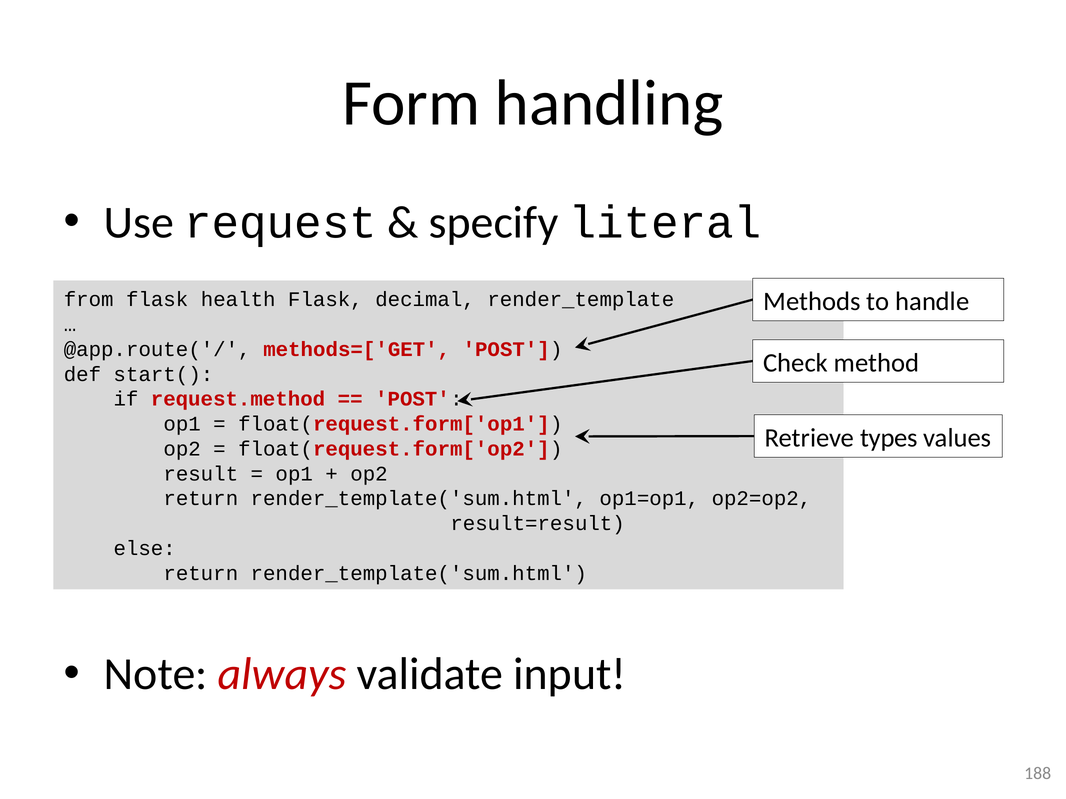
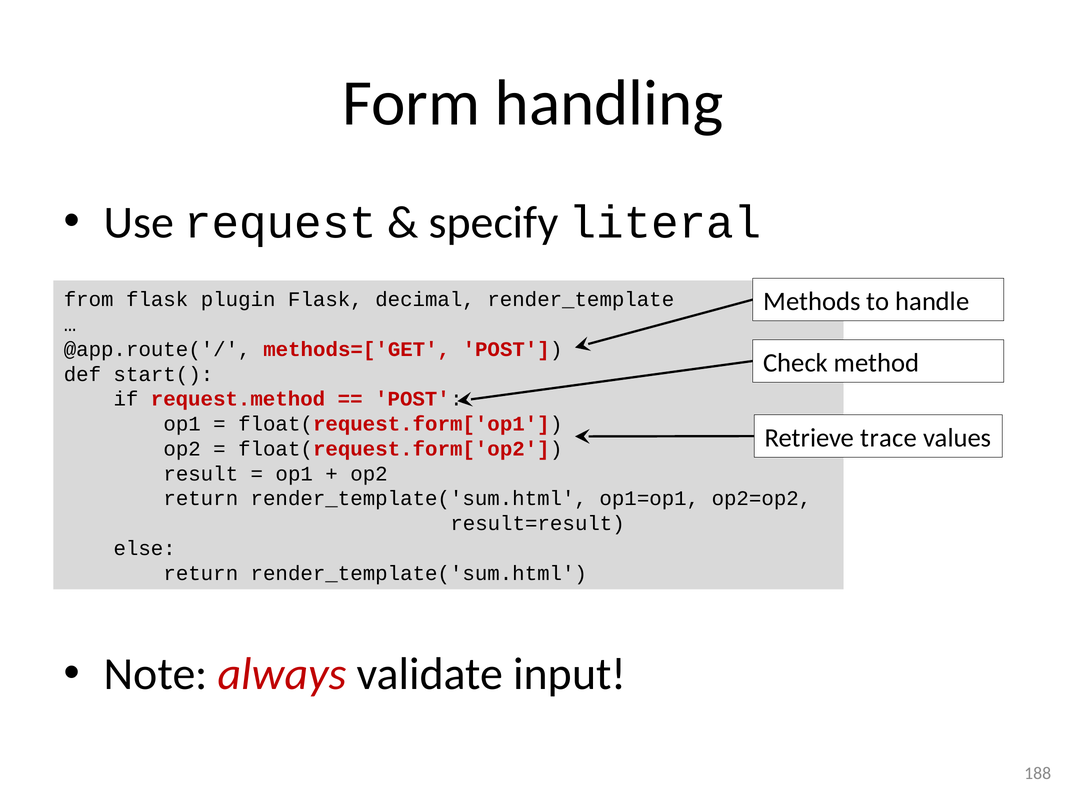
health: health -> plugin (238, 300)
types: types -> trace (889, 438)
